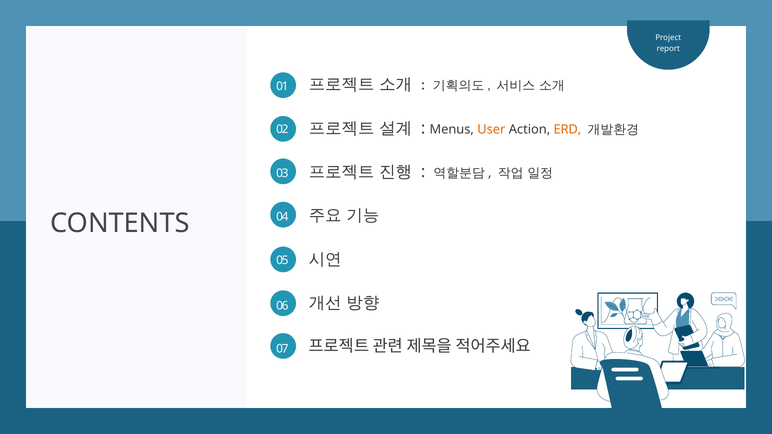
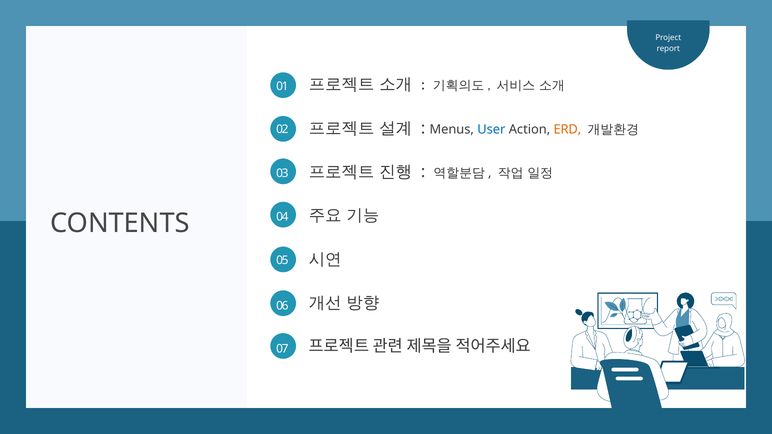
User colour: orange -> blue (491, 129)
